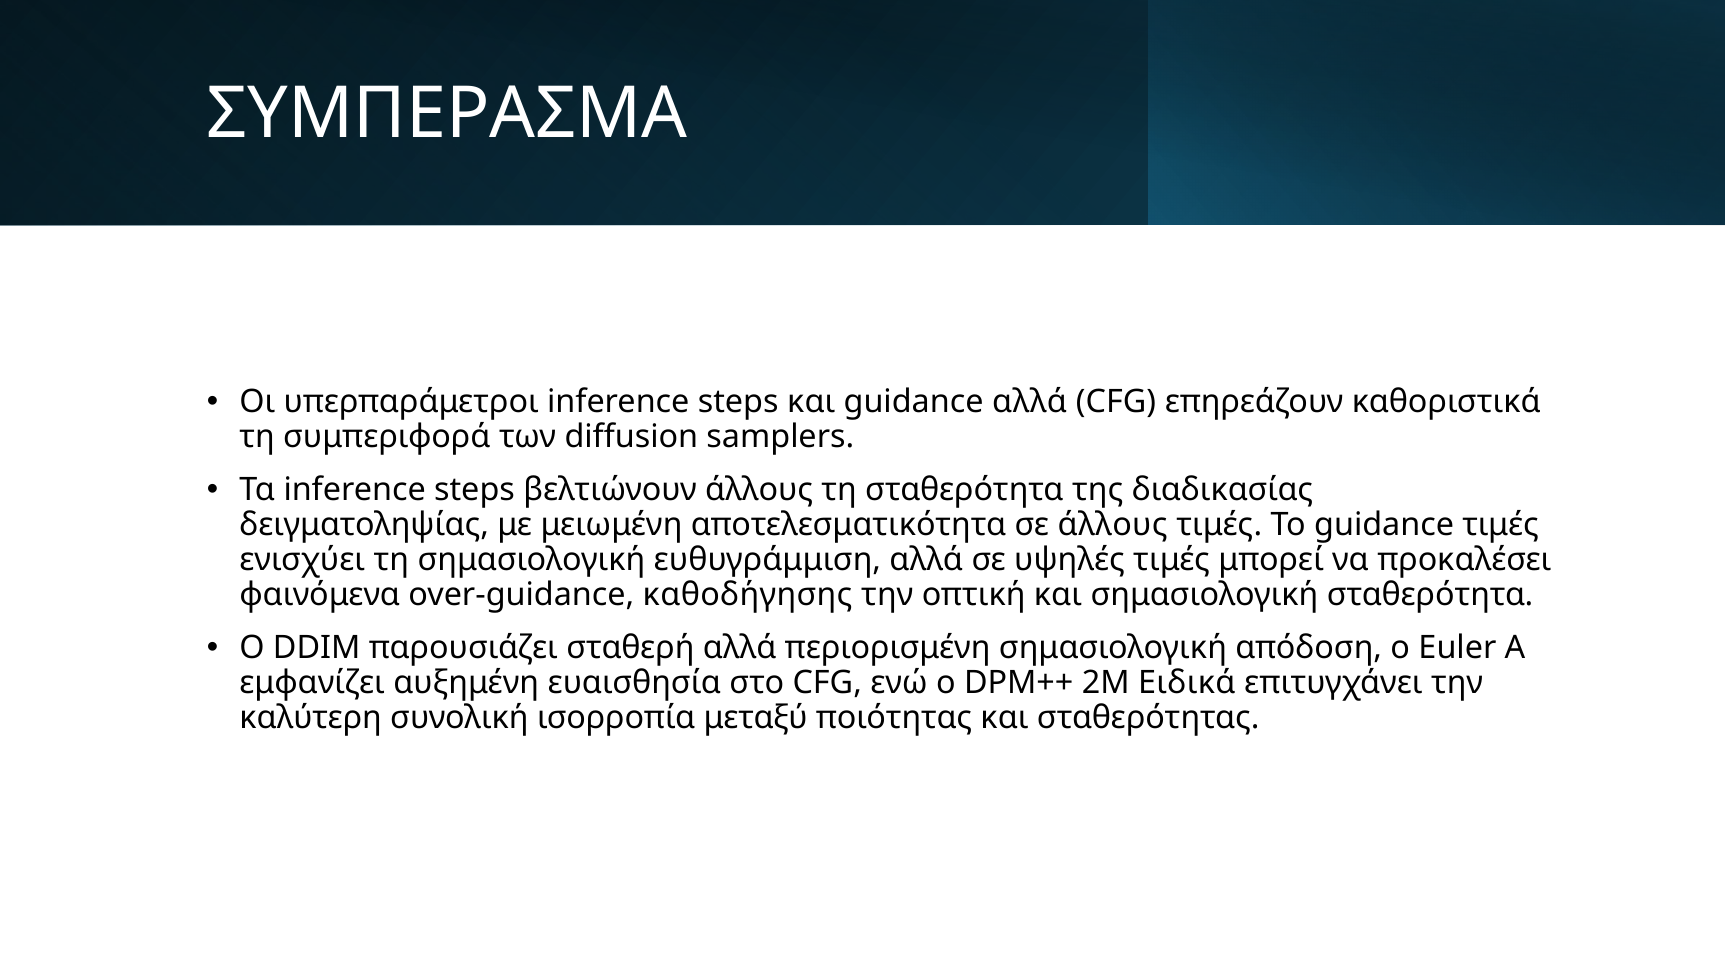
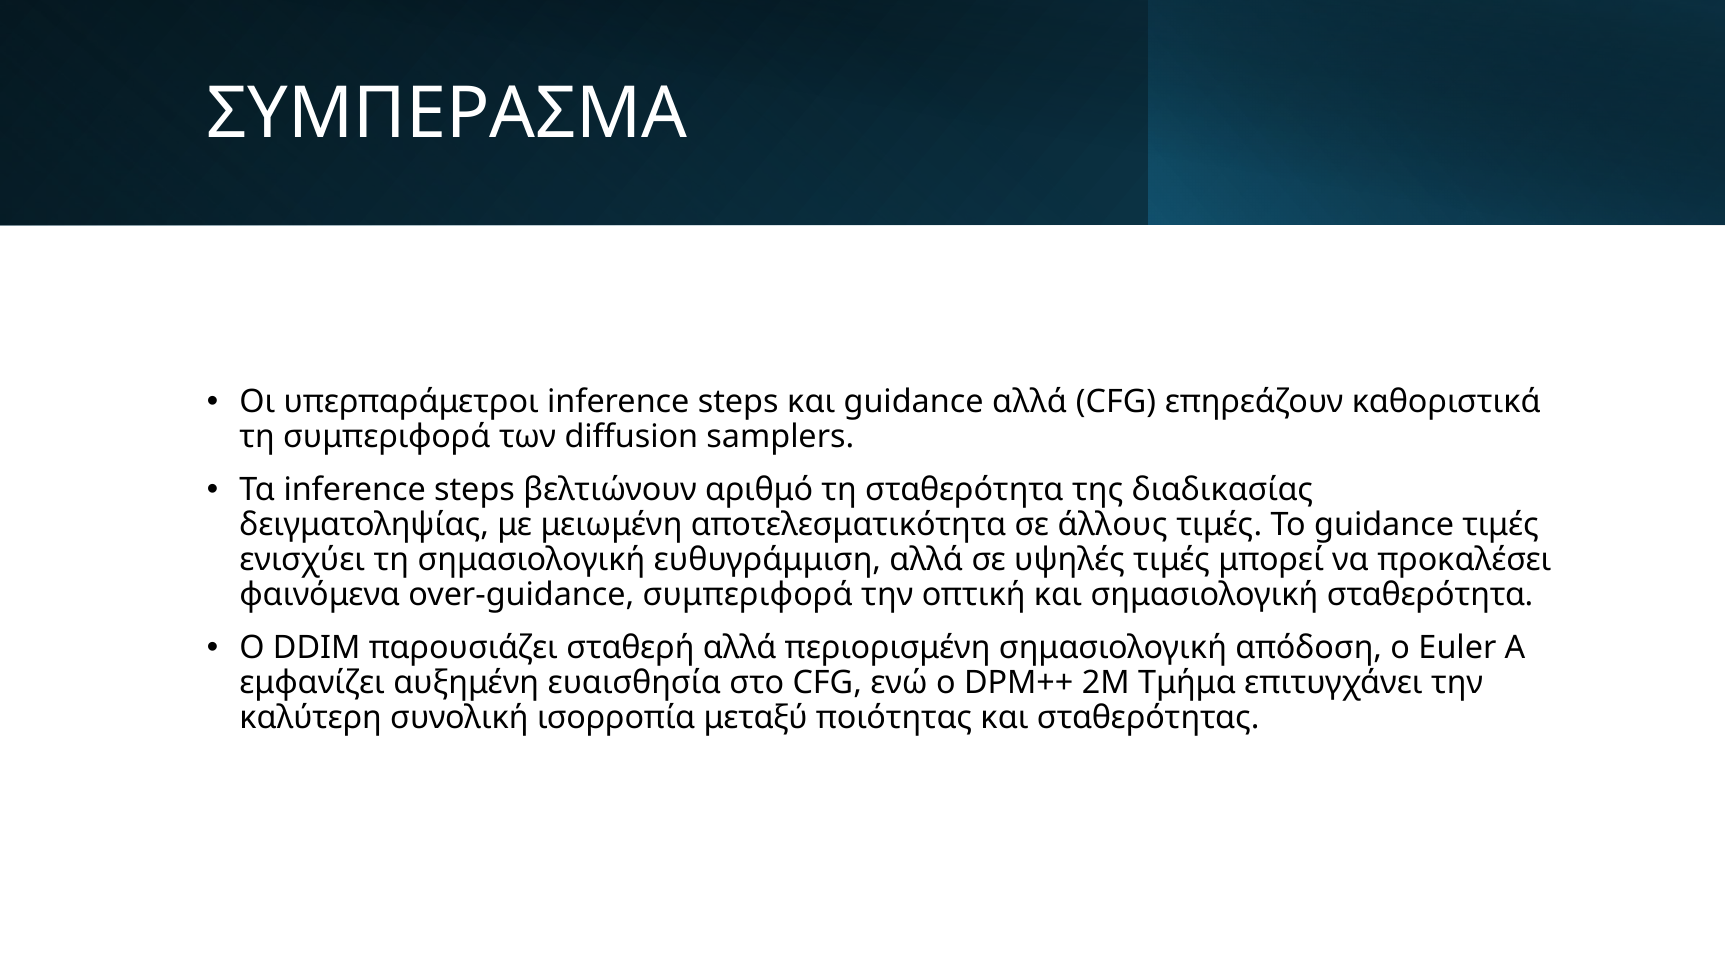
βελτιώνουν άλλους: άλλους -> αριθμό (759, 490)
over-guidance καθοδήγησης: καθοδήγησης -> συμπεριφορά (748, 595)
Ειδικά: Ειδικά -> Τμήμα (1187, 683)
